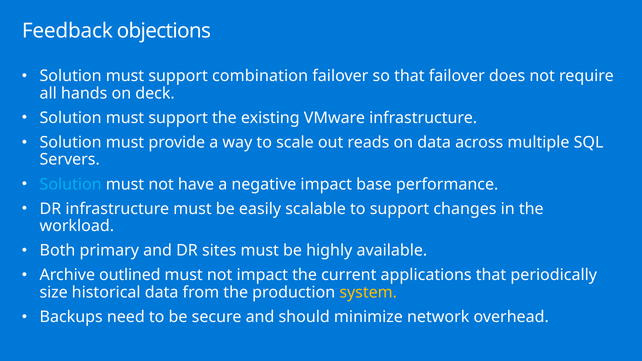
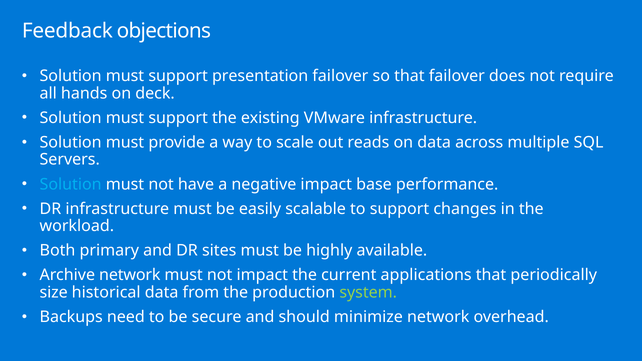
combination: combination -> presentation (260, 76)
Archive outlined: outlined -> network (130, 275)
system colour: yellow -> light green (368, 293)
